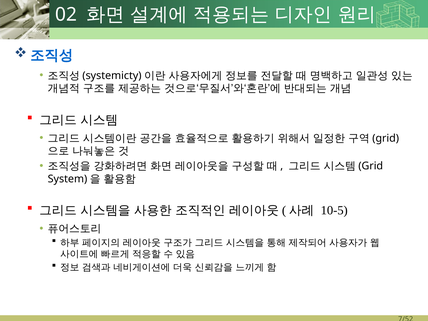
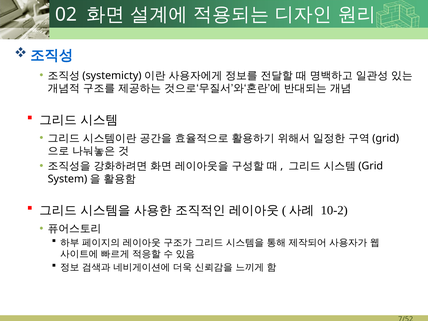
10-5: 10-5 -> 10-2 (334, 210)
